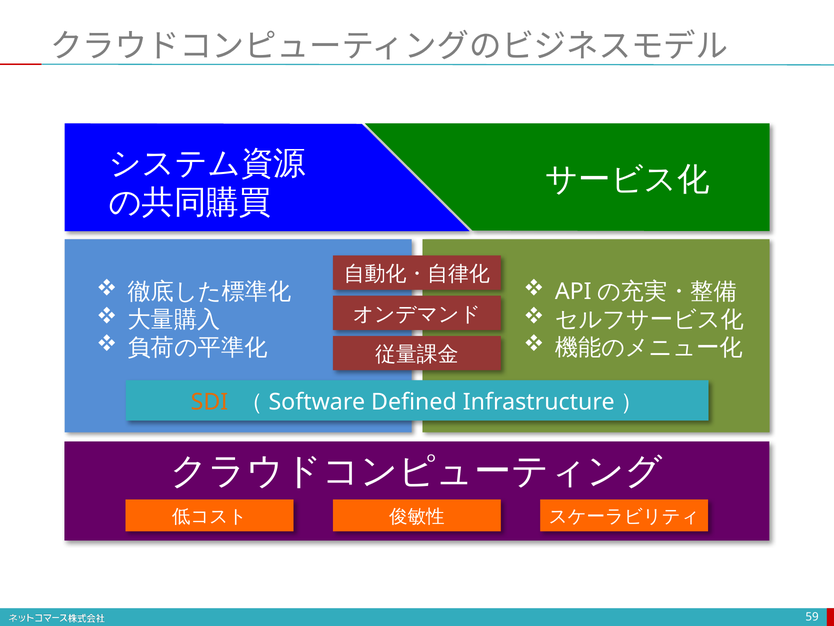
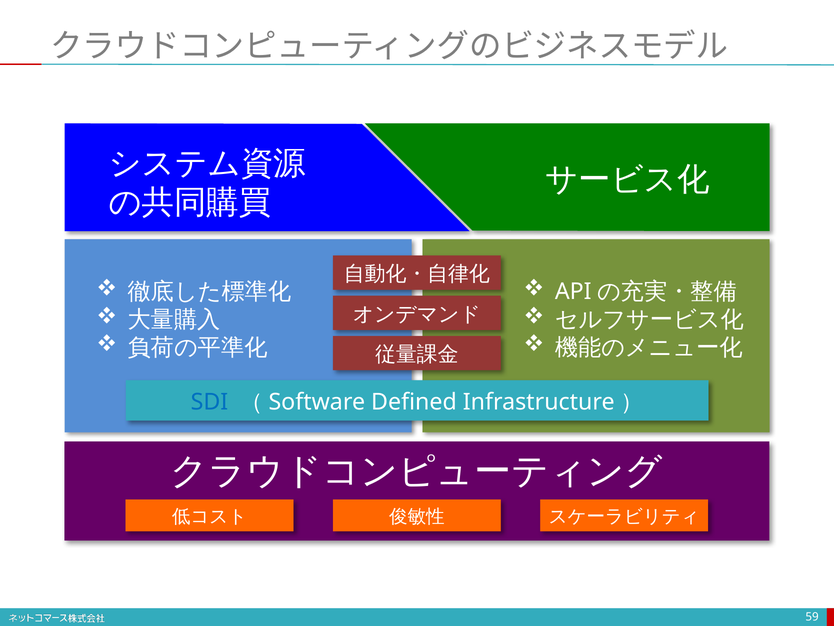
SDI colour: orange -> blue (209, 402)
